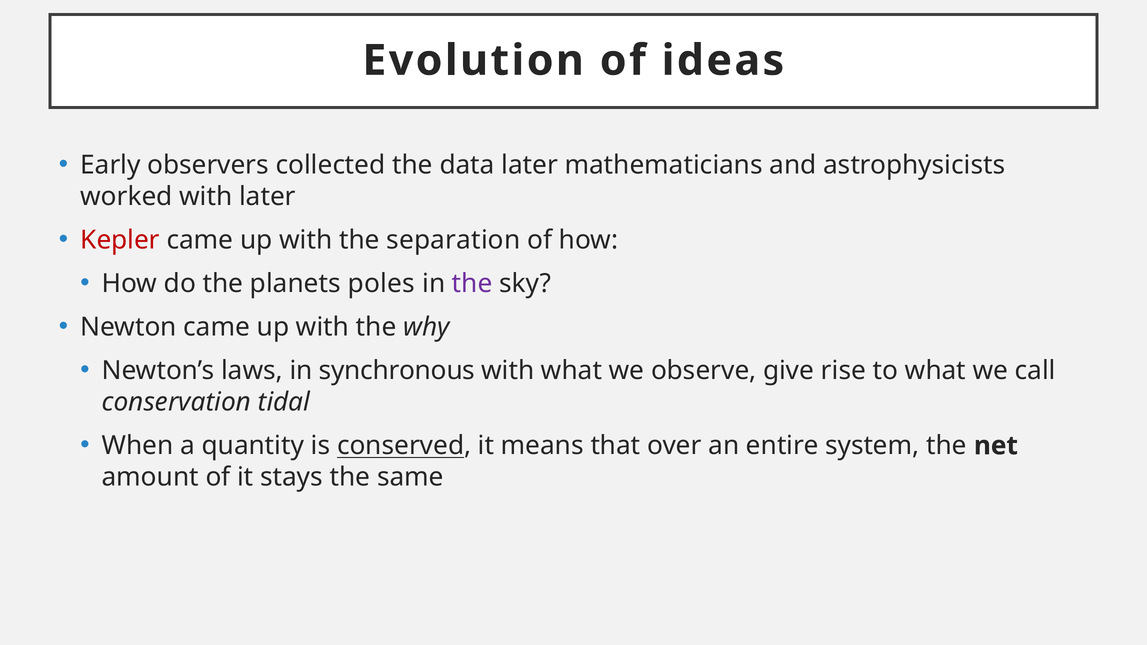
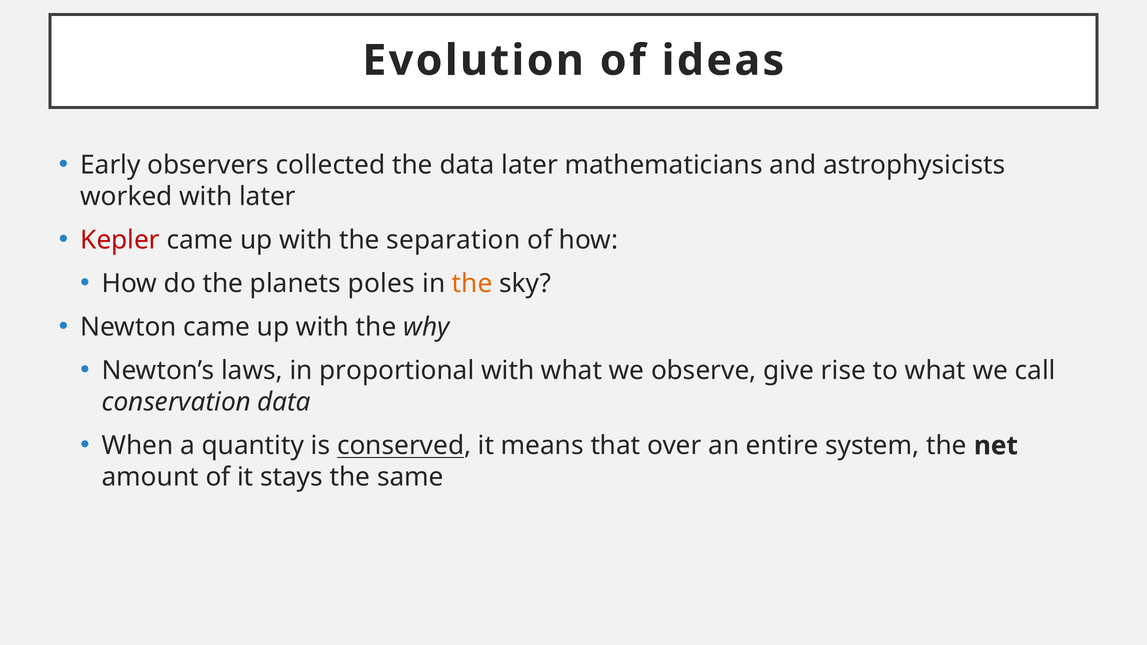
the colour: purple -> orange (472, 284)
synchronous: synchronous -> proportional (397, 371)
conservation tidal: tidal -> data (284, 402)
